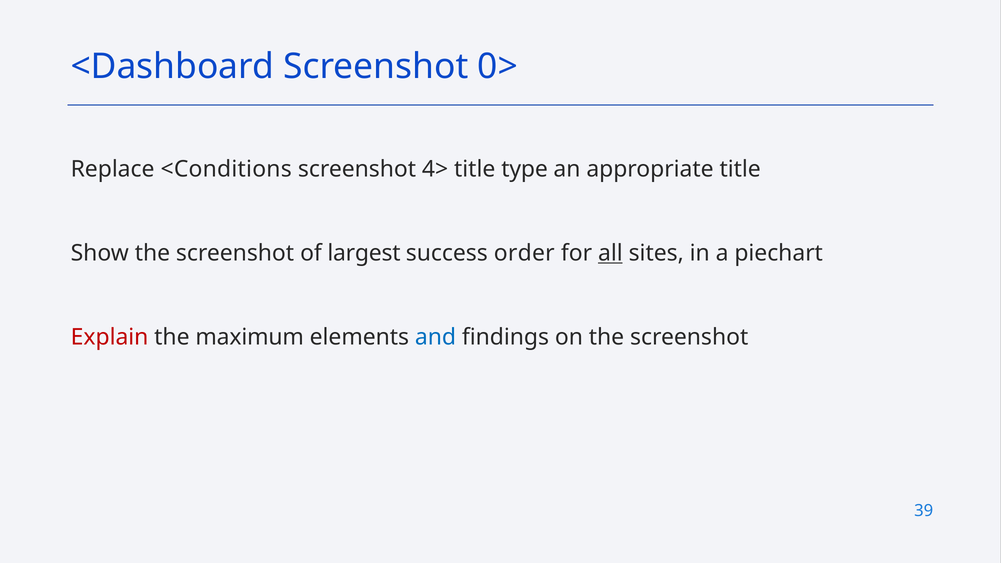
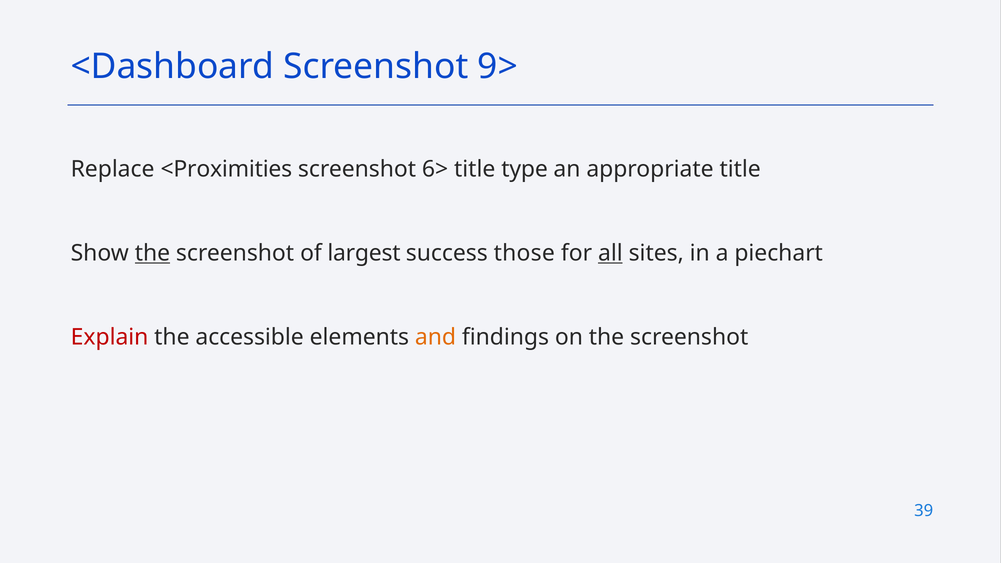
0>: 0> -> 9> (498, 67)
<Conditions: <Conditions -> <Proximities (226, 169)
4>: 4> -> 6> (435, 169)
the underline: none -> present (152, 253)
order: order -> those (524, 253)
maximum: maximum -> accessible (250, 337)
and colour: blue -> orange (436, 337)
